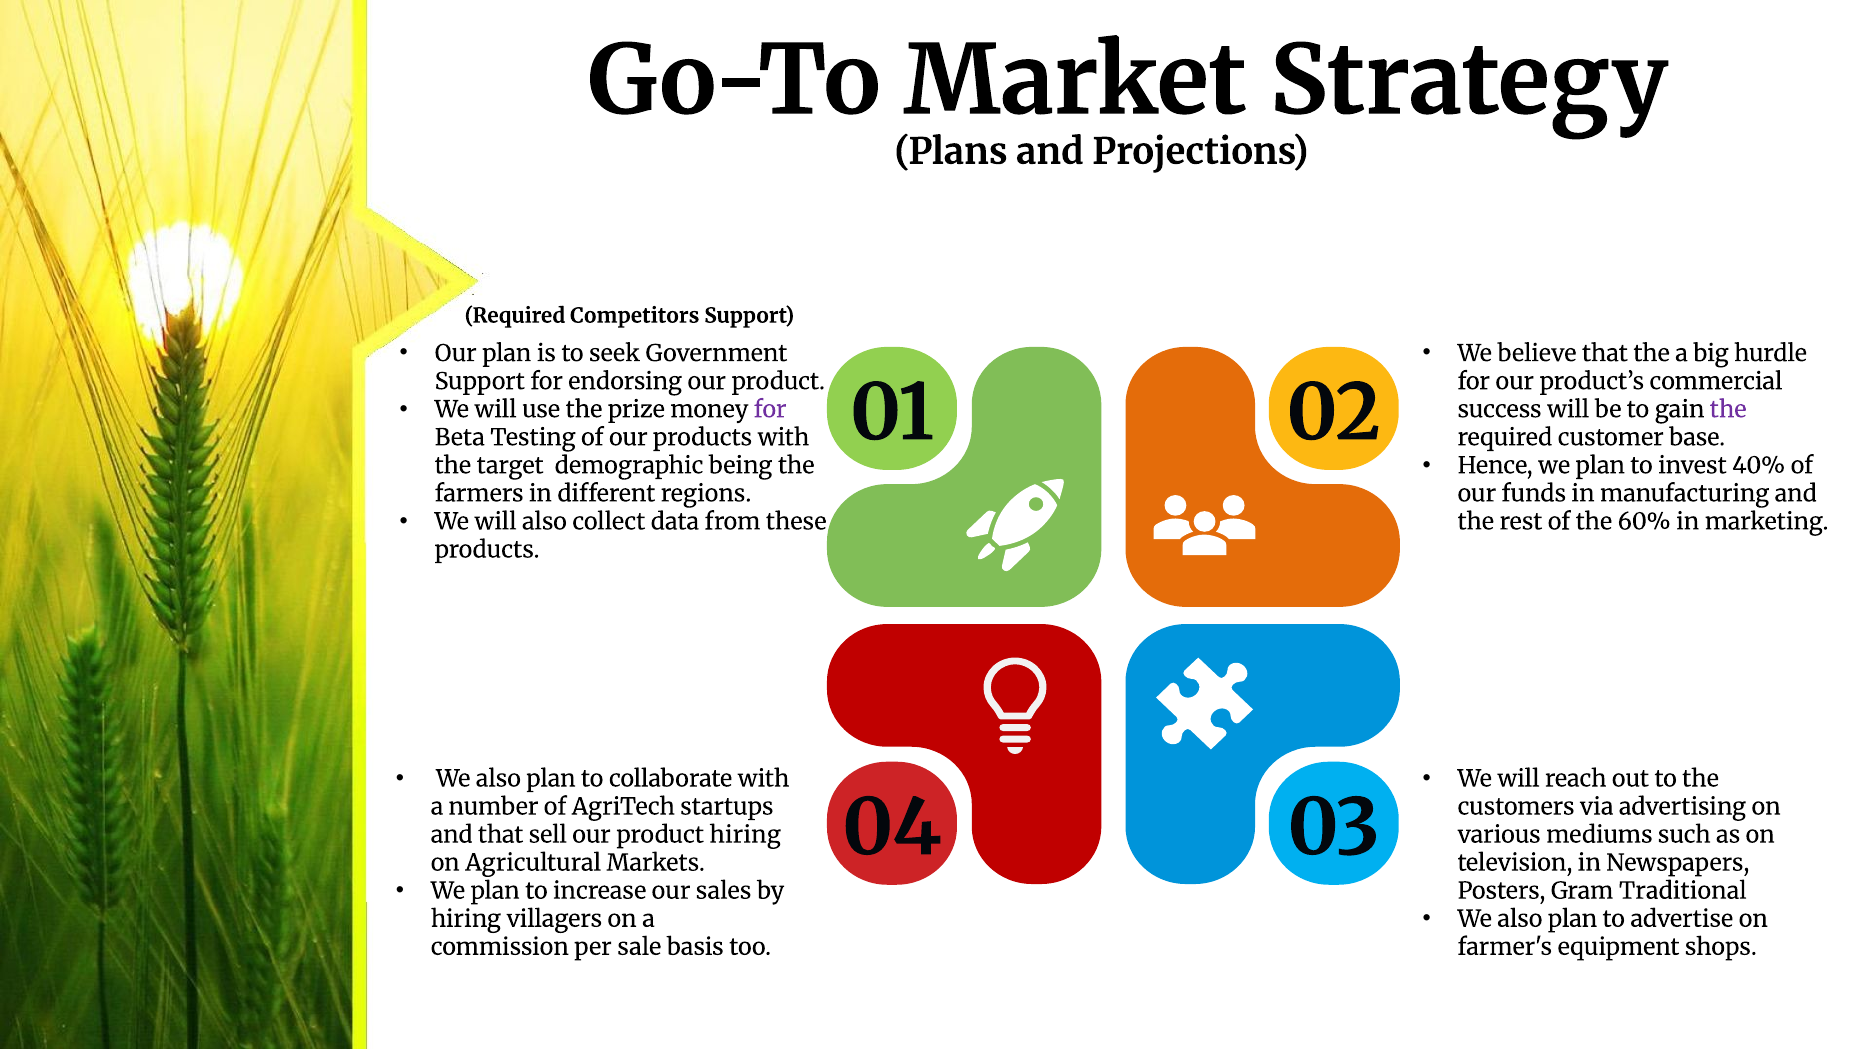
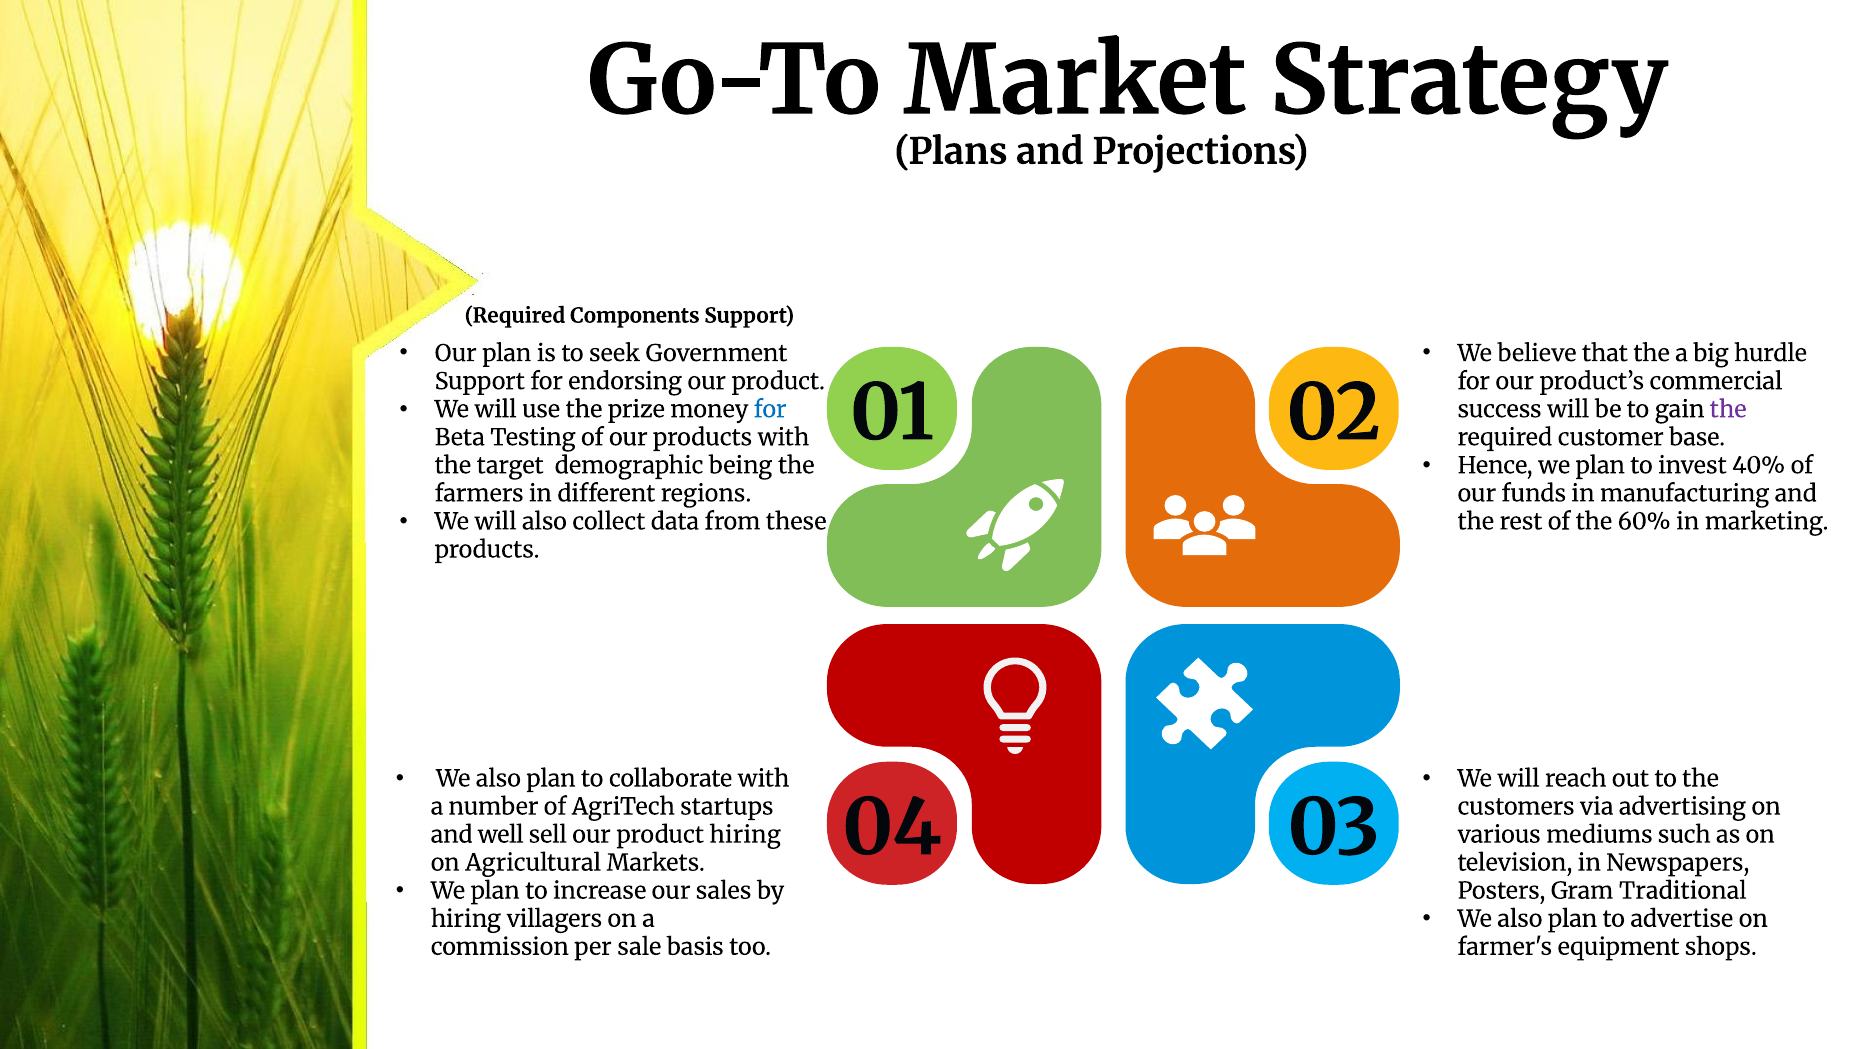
Competitors: Competitors -> Components (635, 316)
for colour: purple -> blue (770, 409)
and that: that -> well (501, 835)
